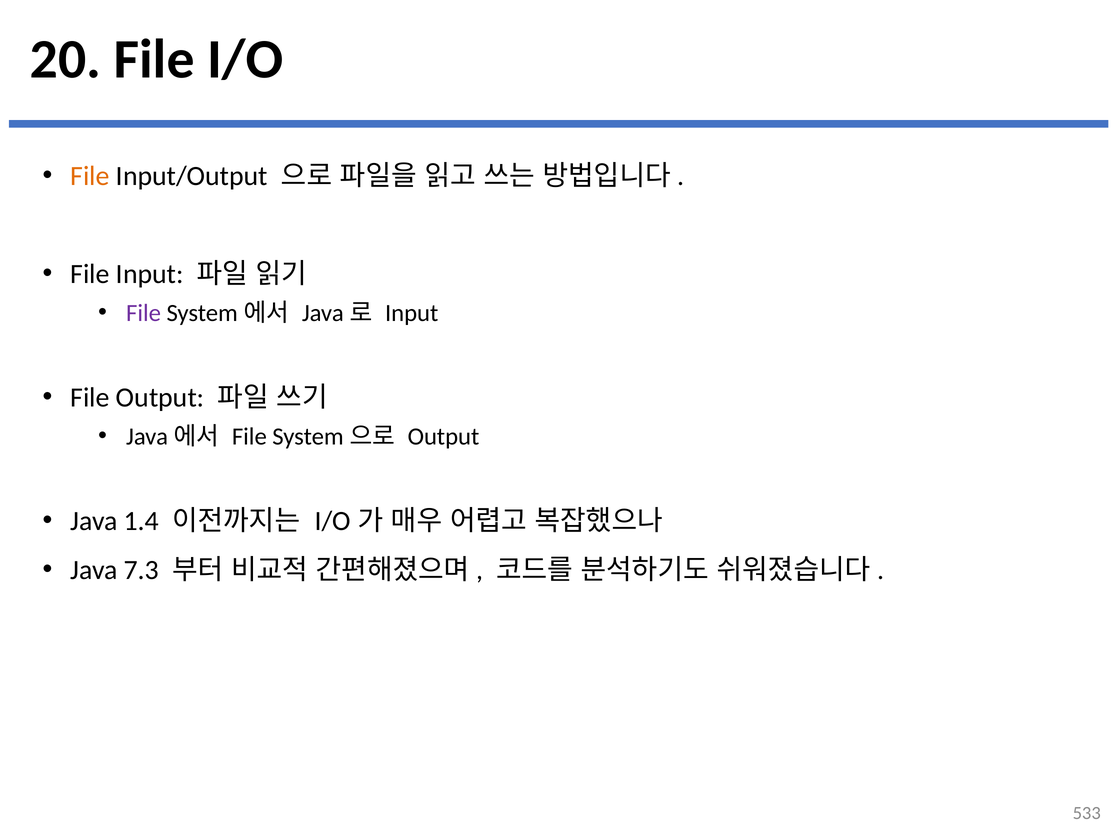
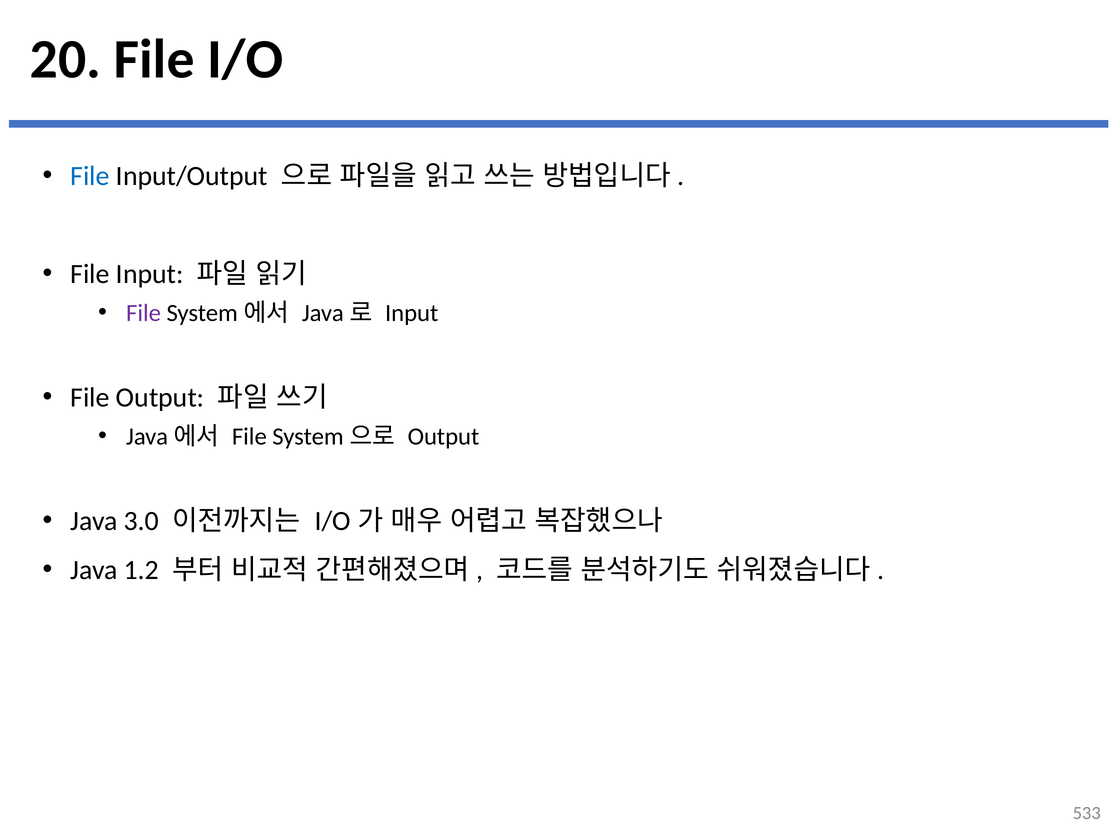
File colour: orange -> blue (90, 176)
1.4: 1.4 -> 3.0 (141, 521)
7.3: 7.3 -> 1.2 (141, 570)
